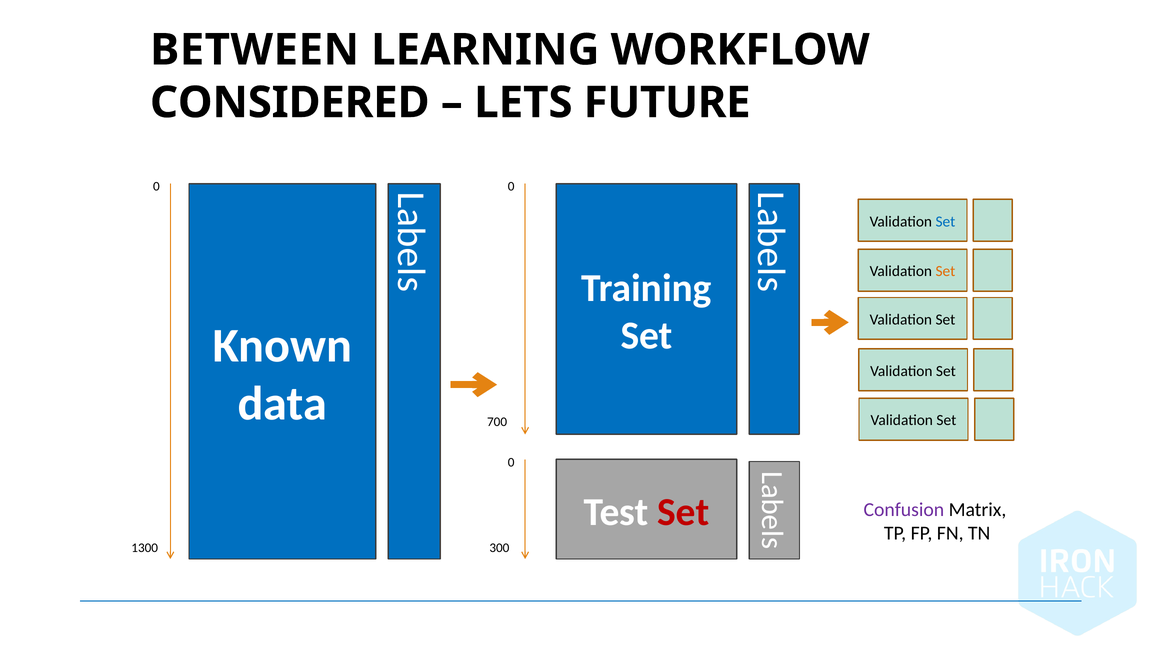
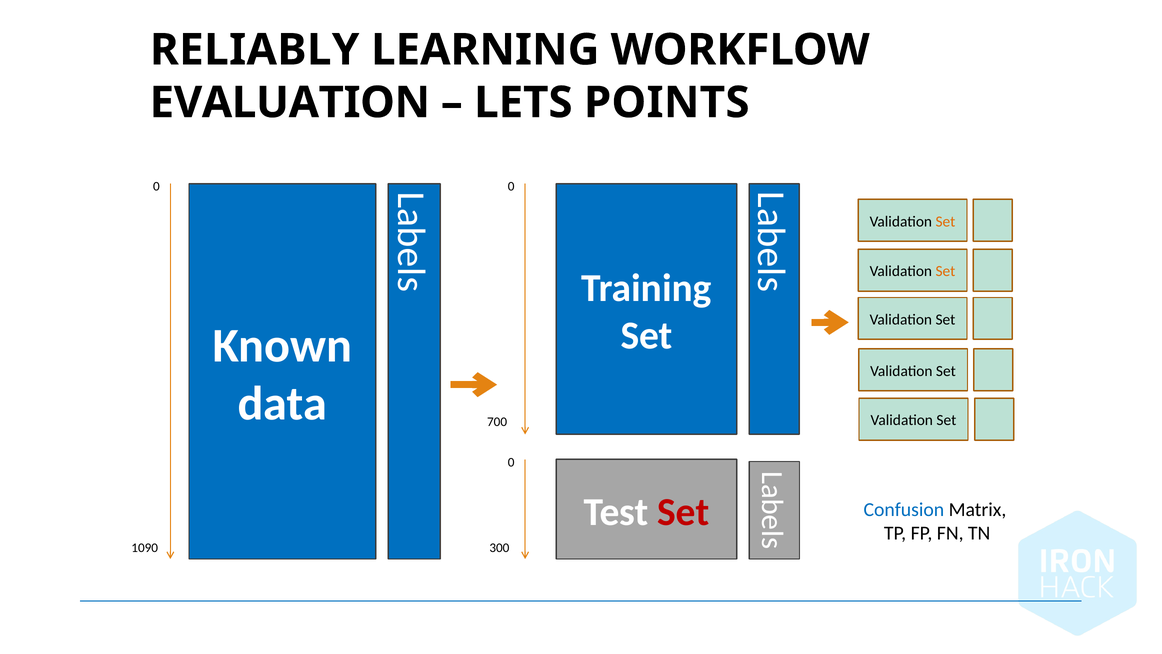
BETWEEN: BETWEEN -> RELIABLY (255, 50)
CONSIDERED: CONSIDERED -> EVALUATION (290, 103)
FUTURE: FUTURE -> POINTS (667, 103)
Set colour: blue -> orange (945, 221)
Confusion colour: purple -> blue (904, 509)
1300: 1300 -> 1090 (145, 547)
